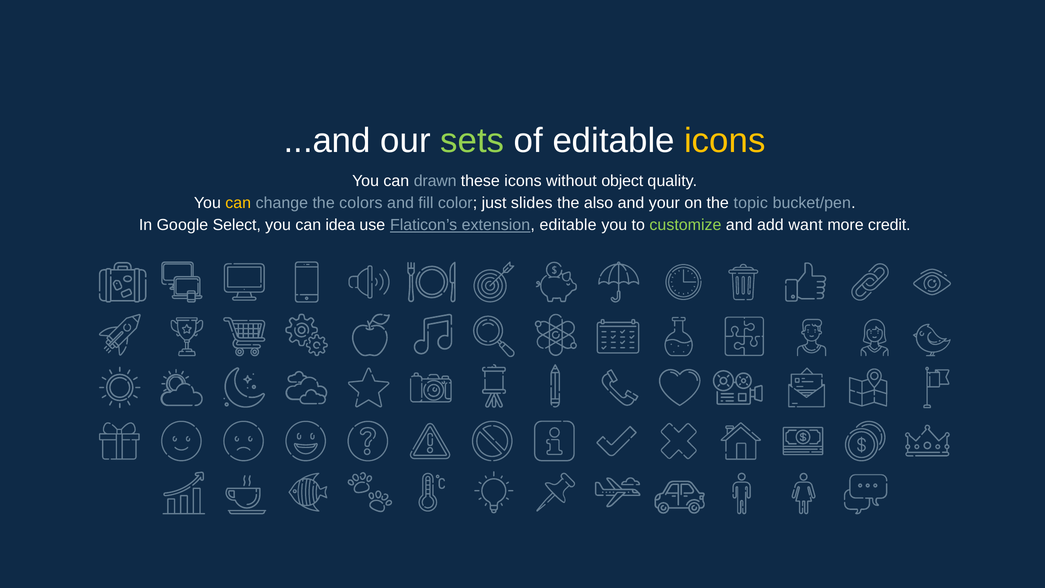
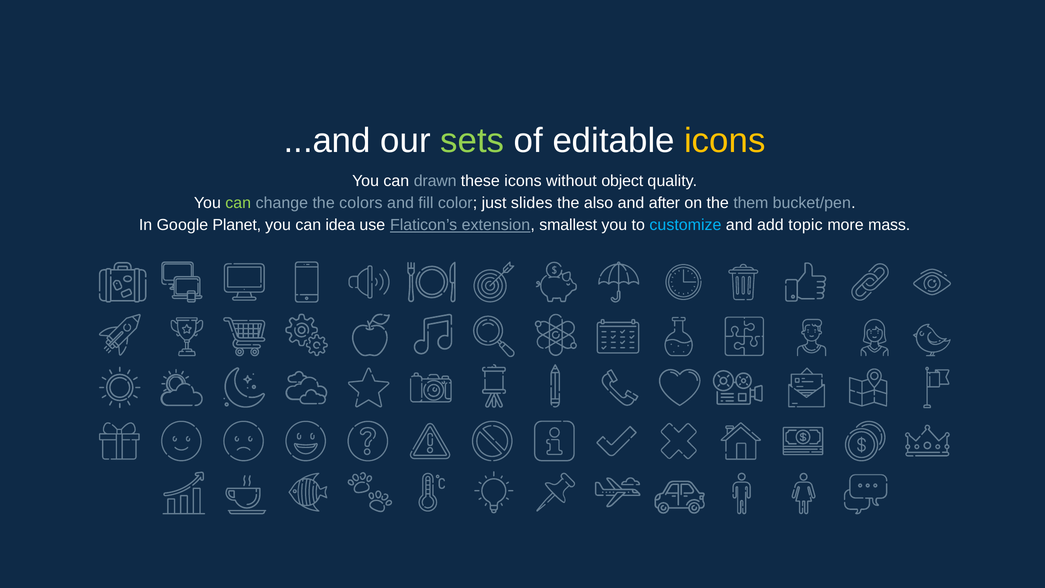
can colour: yellow -> light green (238, 203)
your: your -> after (664, 203)
topic: topic -> them (751, 203)
Select: Select -> Planet (237, 225)
extension editable: editable -> smallest (568, 225)
customize colour: light green -> light blue (685, 225)
want: want -> topic (805, 225)
credit: credit -> mass (889, 225)
